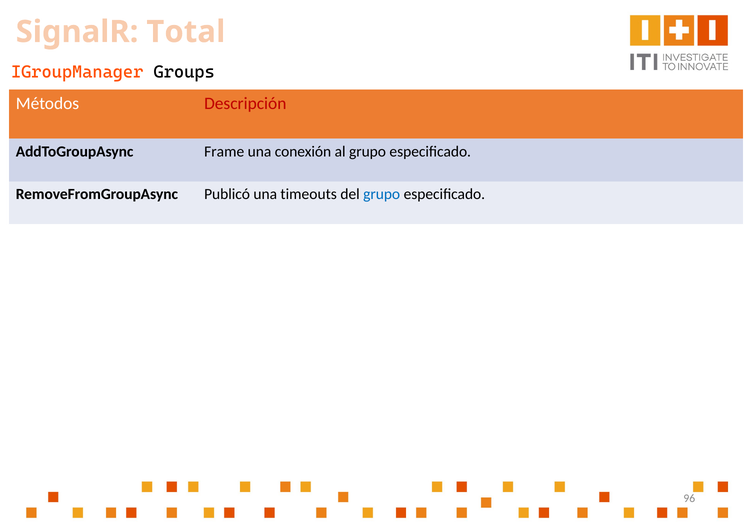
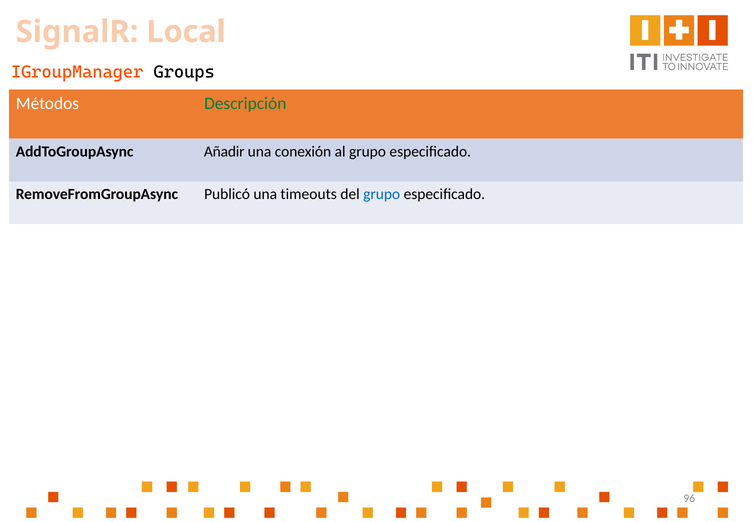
Total: Total -> Local (186, 32)
Descripción colour: red -> green (245, 104)
Frame: Frame -> Añadir (224, 152)
